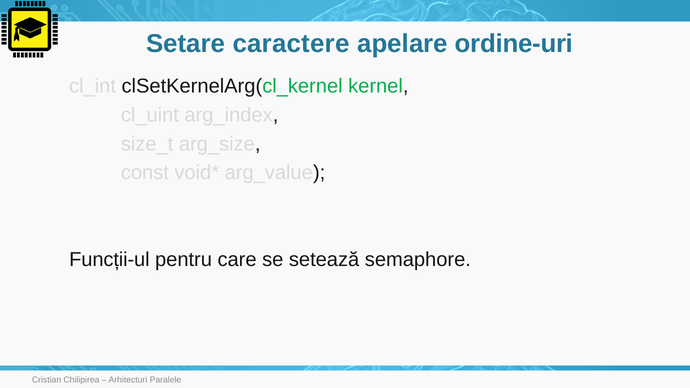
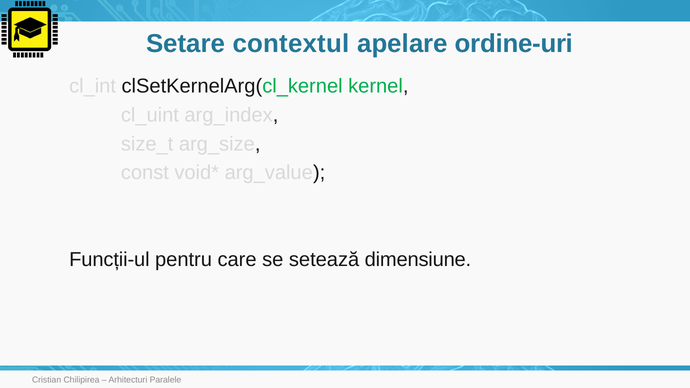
caractere: caractere -> contextul (291, 44)
semaphore: semaphore -> dimensiune (418, 260)
